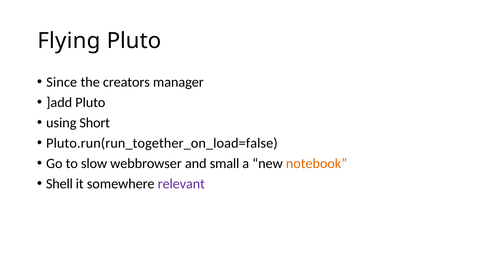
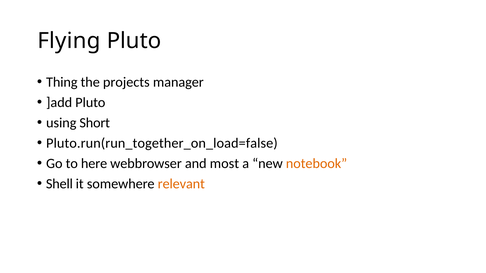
Since: Since -> Thing (62, 82)
creators: creators -> projects (126, 82)
slow: slow -> here (94, 164)
small: small -> most (224, 164)
relevant colour: purple -> orange (181, 184)
